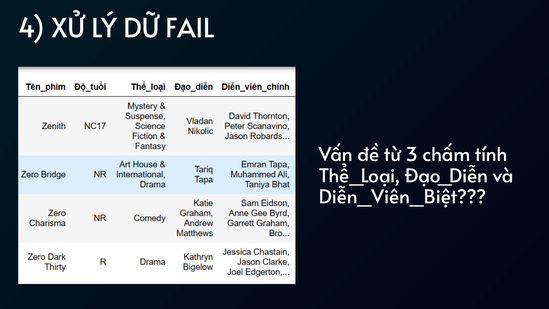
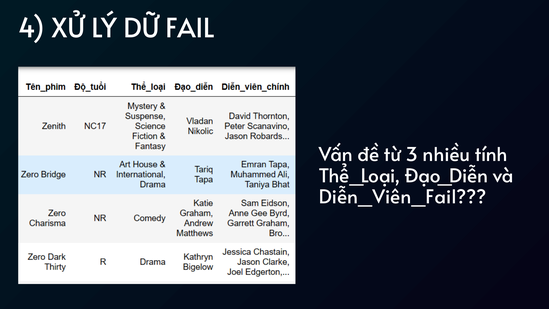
chấm: chấm -> nhiều (446, 155)
Diễn_Viên_Biệt: Diễn_Viên_Biệt -> Diễn_Viên_Fail (403, 197)
